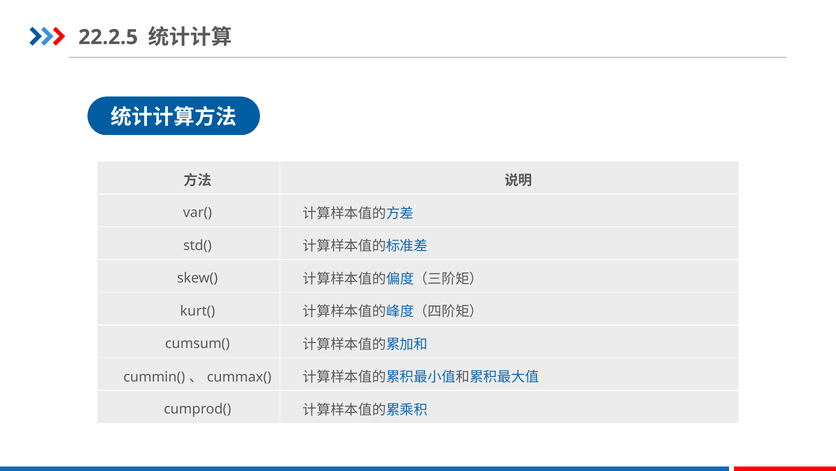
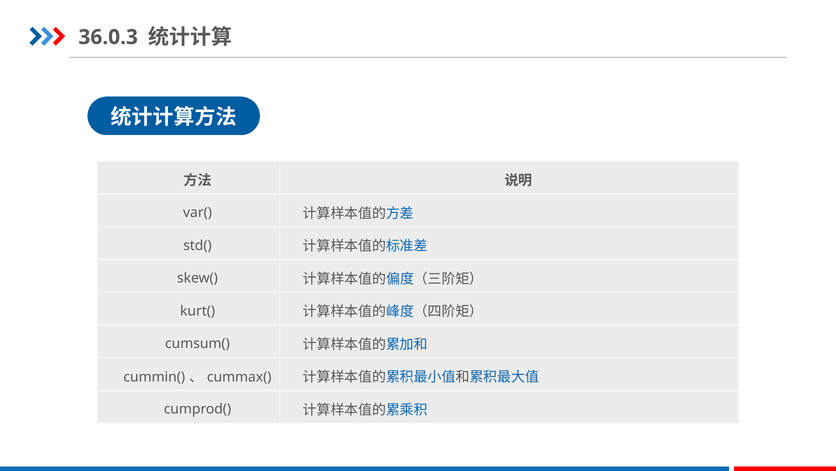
22.2.5: 22.2.5 -> 36.0.3 (108, 37)
